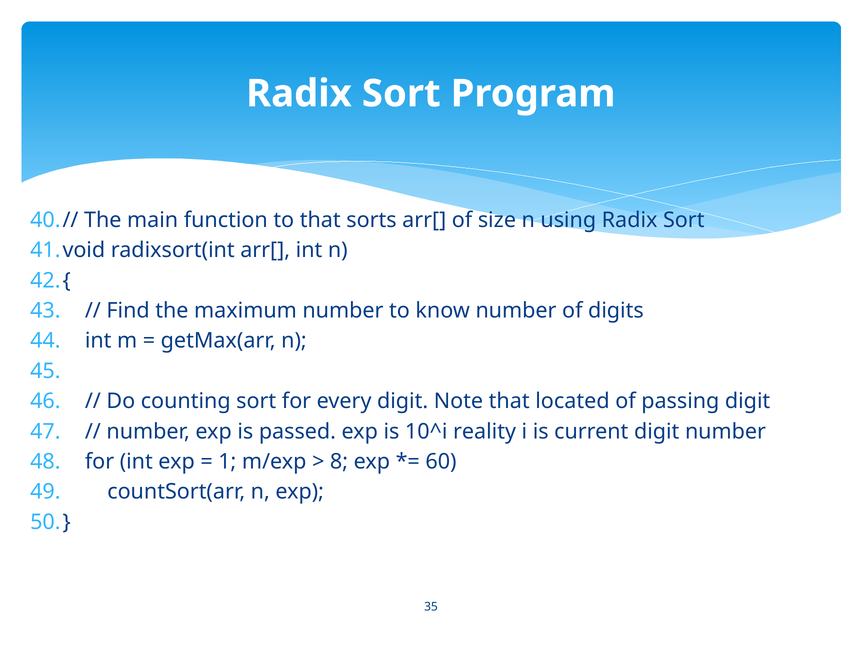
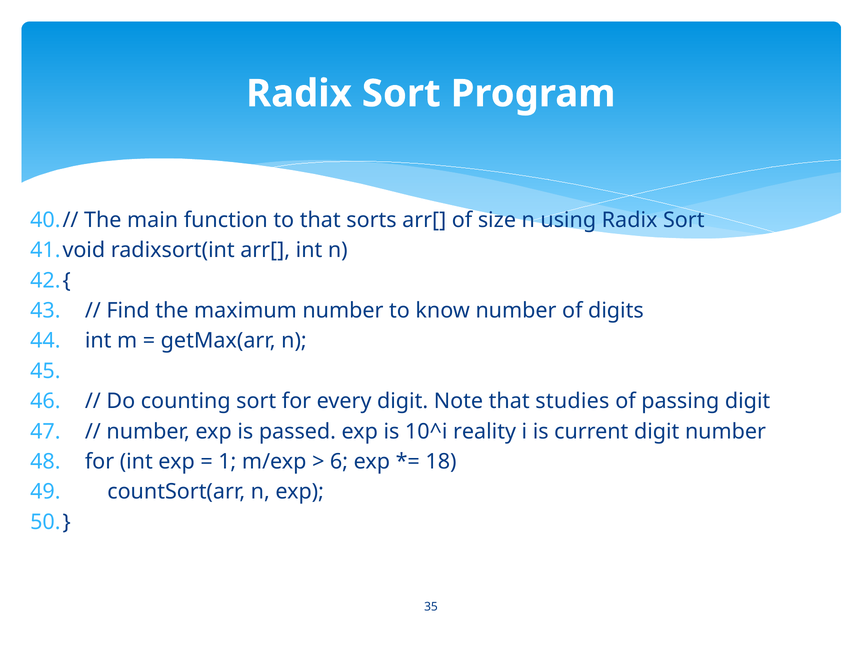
located: located -> studies (572, 401)
8: 8 -> 6 (339, 461)
60: 60 -> 18 (441, 461)
